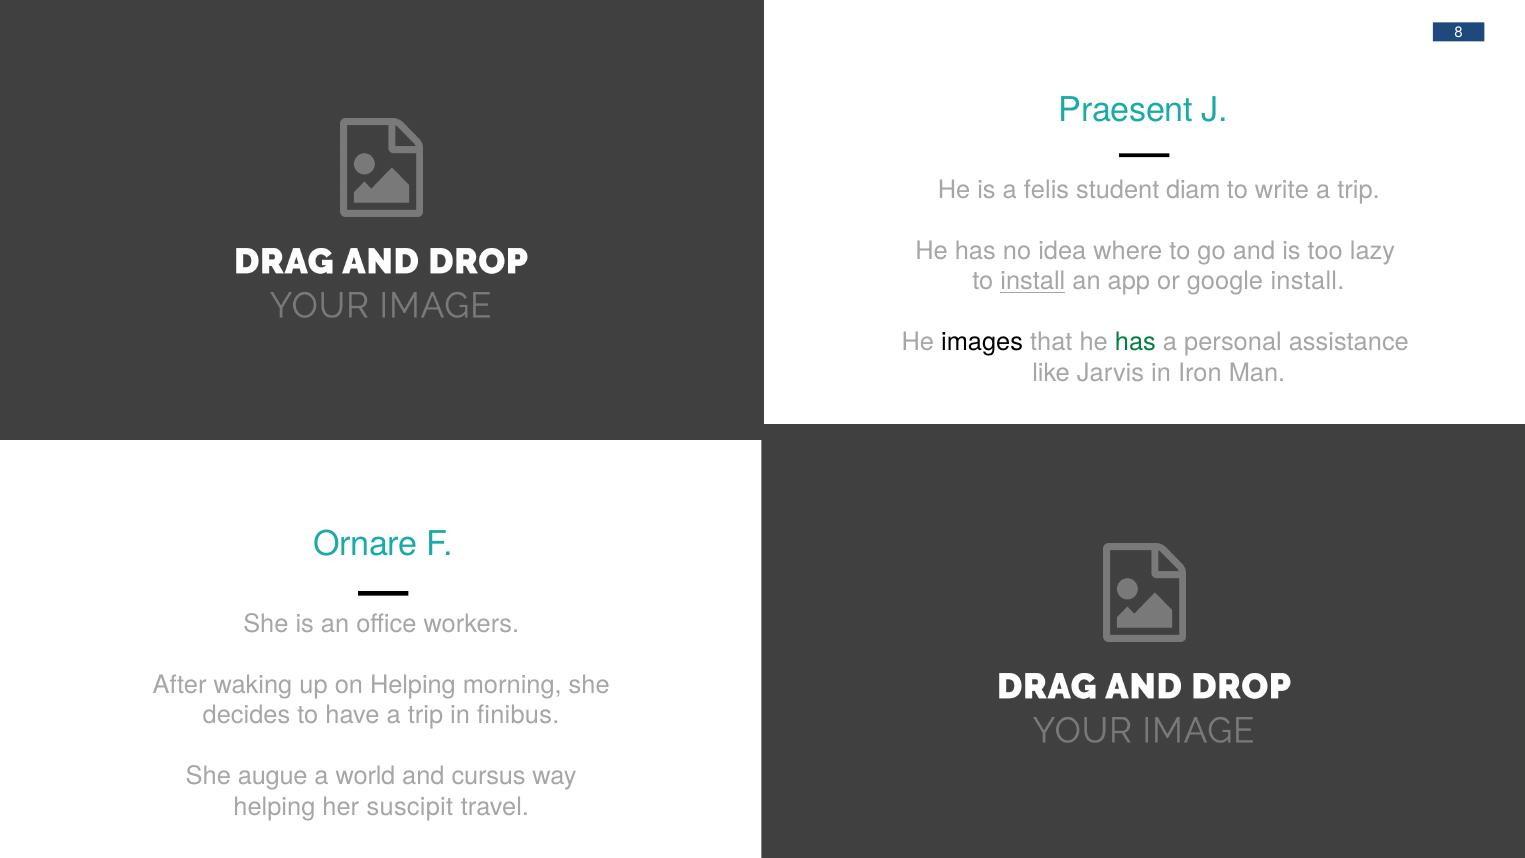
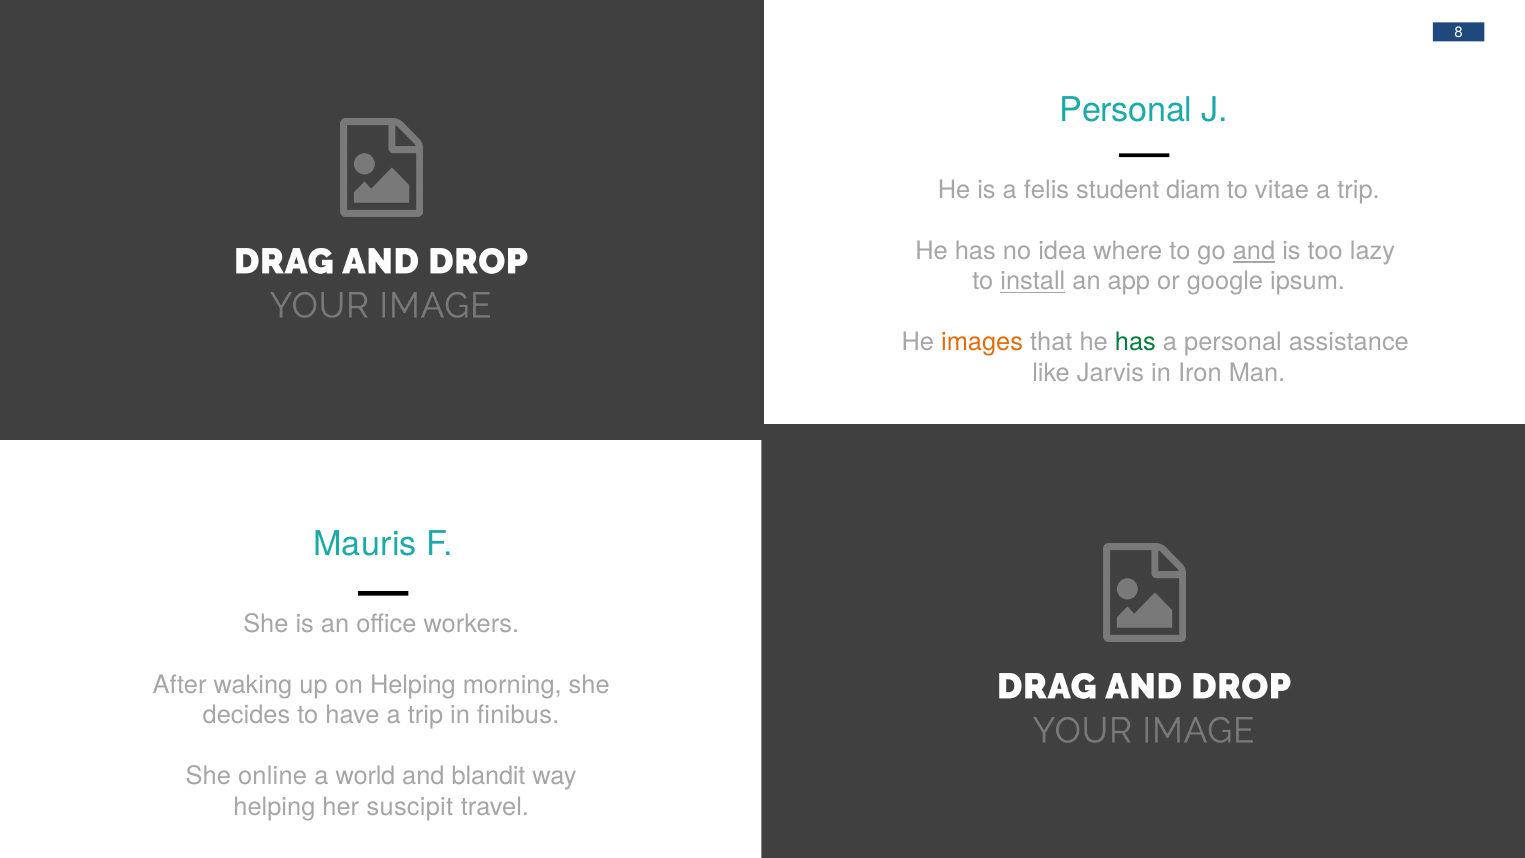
Praesent: Praesent -> Personal (1126, 110)
write: write -> vitae (1282, 190)
and underline: none -> present (1254, 251)
google install: install -> ipsum (1308, 281)
images colour: black -> orange (982, 342)
Ornare: Ornare -> Mauris (365, 544)
augue: augue -> online (273, 776)
cursus: cursus -> blandit (489, 776)
